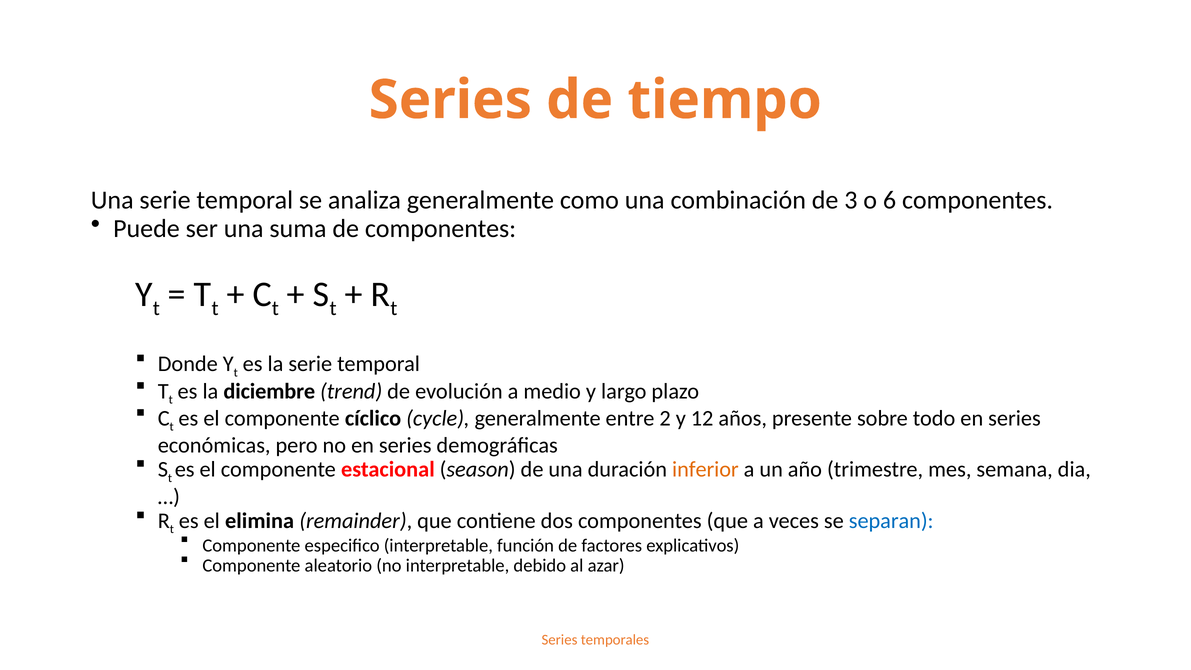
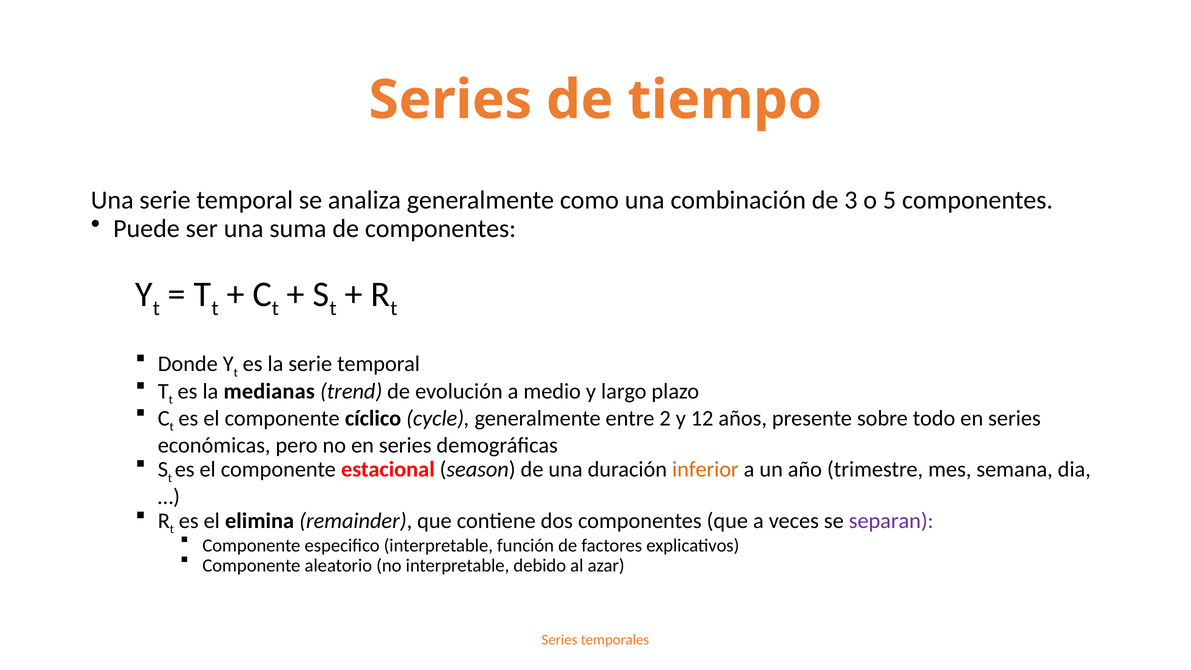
6: 6 -> 5 (890, 200)
diciembre: diciembre -> medianas (269, 391)
separan colour: blue -> purple (891, 521)
